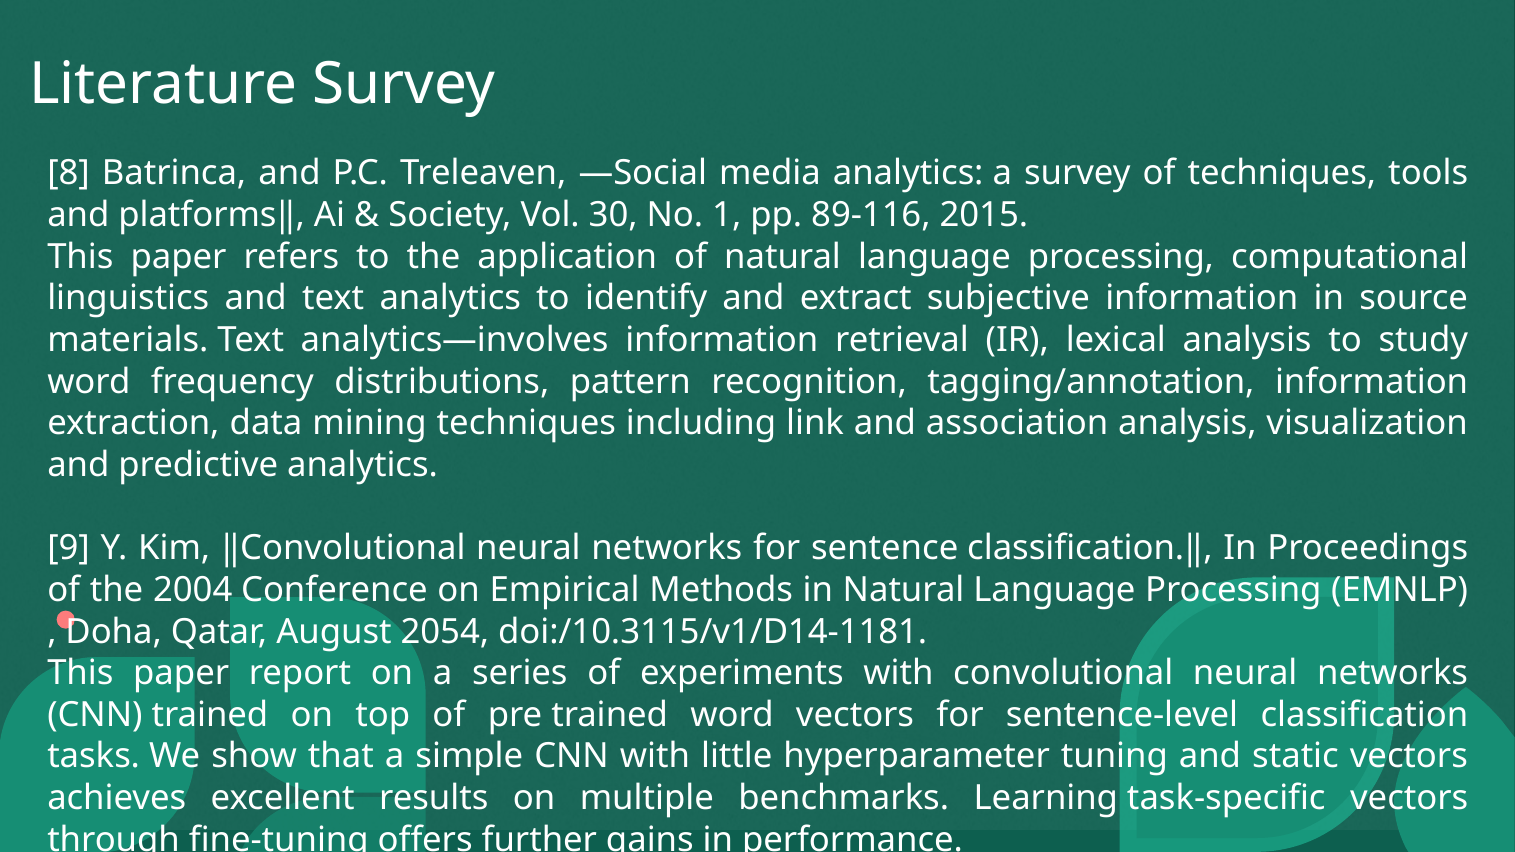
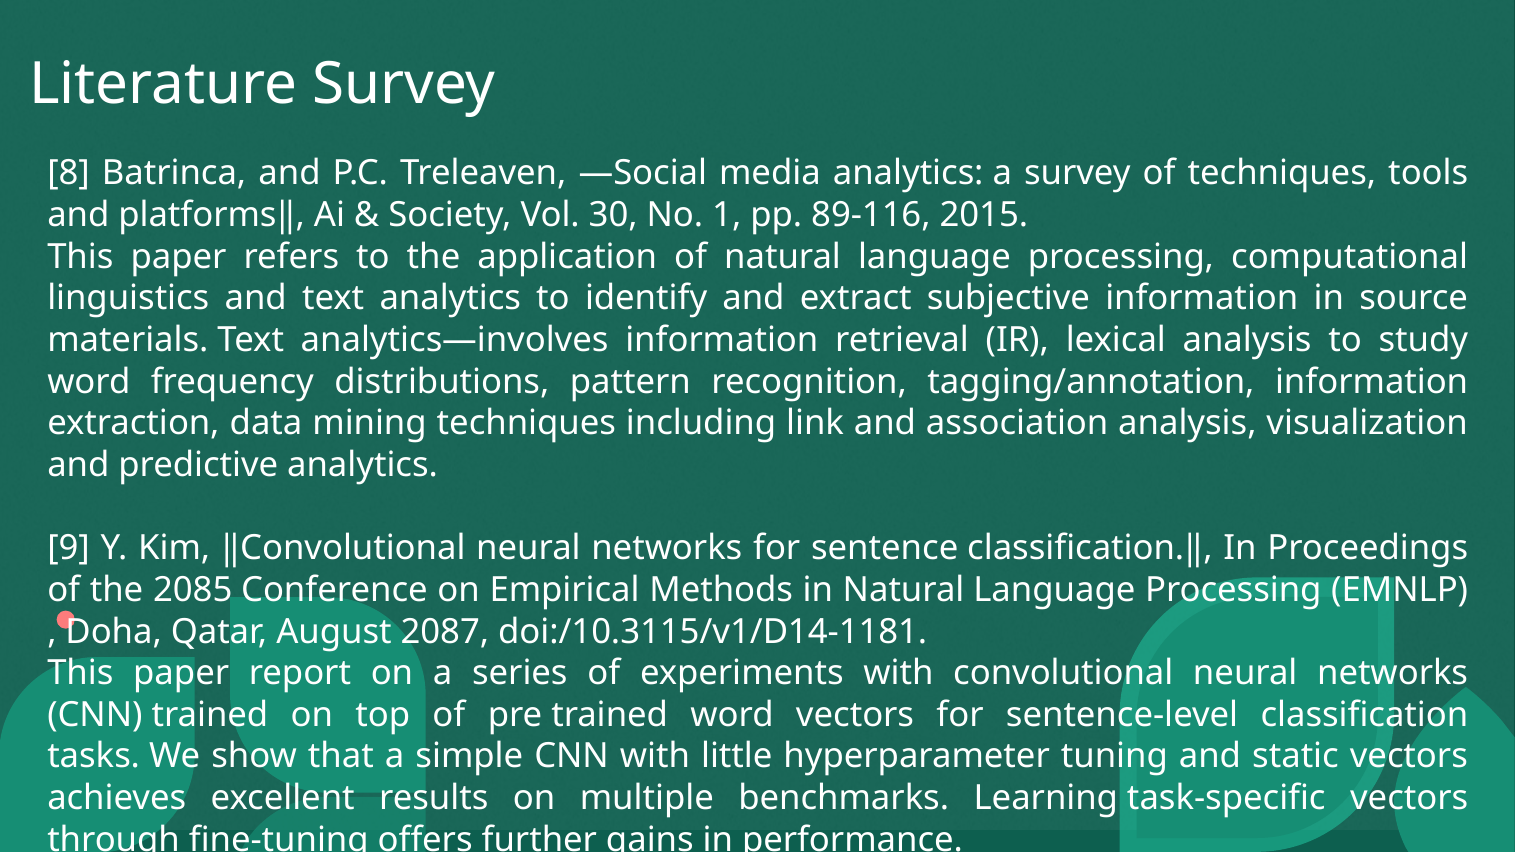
2004: 2004 -> 2085 (193, 590)
2054: 2054 -> 2087 (445, 632)
